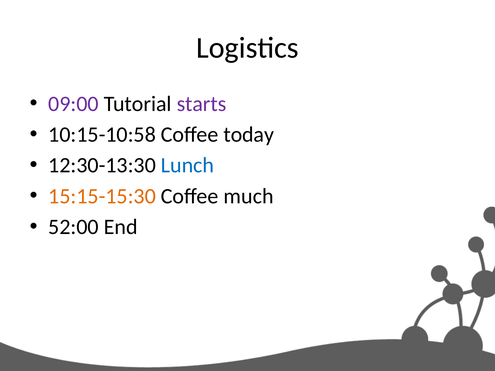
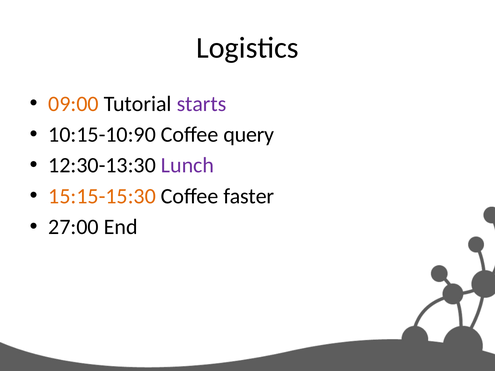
09:00 colour: purple -> orange (73, 104)
10:15-10:58: 10:15-10:58 -> 10:15-10:90 (102, 135)
today: today -> query (249, 135)
Lunch colour: blue -> purple (188, 165)
much: much -> faster (249, 196)
52:00: 52:00 -> 27:00 (73, 227)
